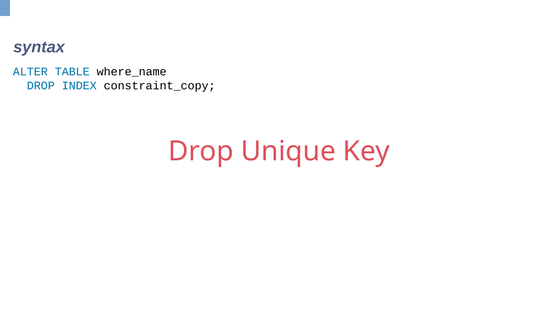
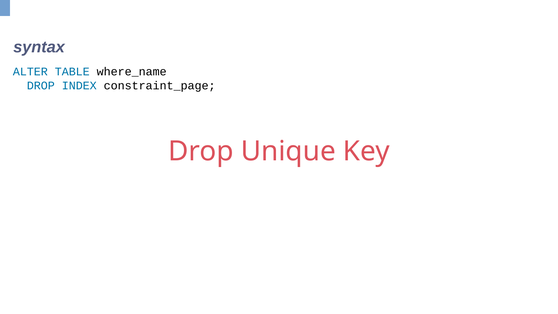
constraint_copy: constraint_copy -> constraint_page (160, 86)
